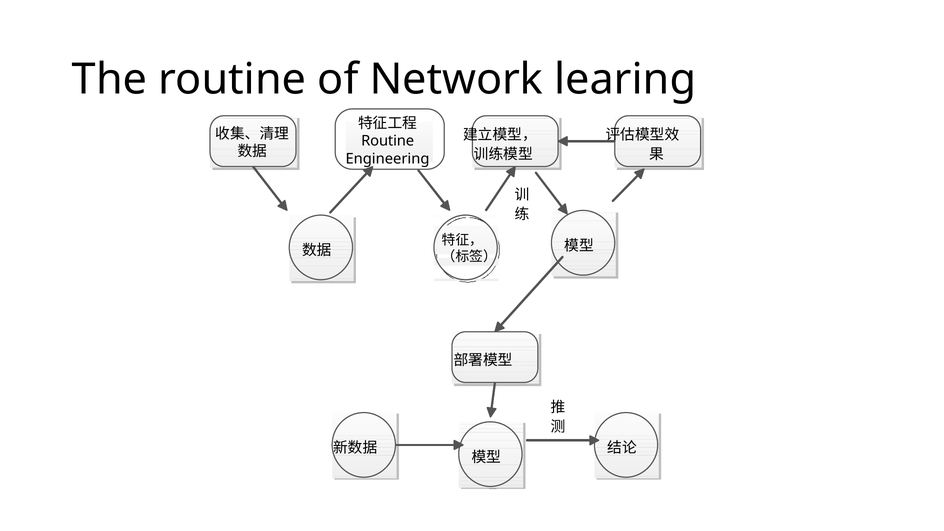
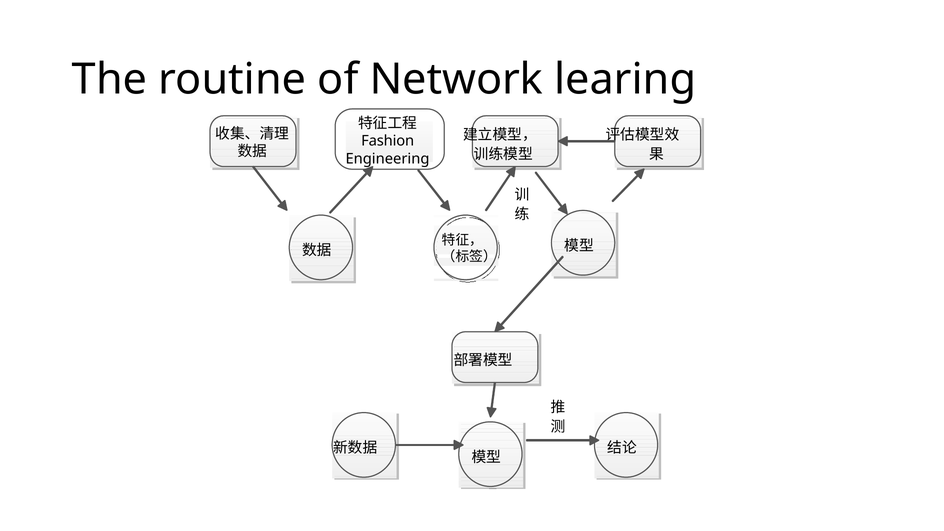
Routine: Routine -> Fashion (388, 141)
